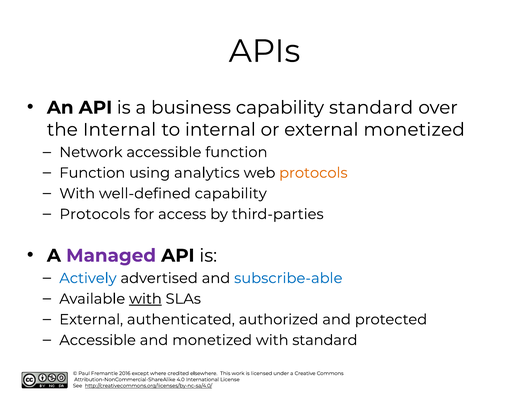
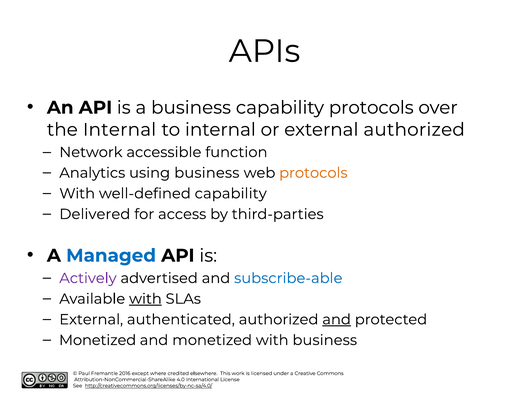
capability standard: standard -> protocols (371, 108)
external monetized: monetized -> authorized (414, 130)
Function: Function -> Analytics (92, 173)
using analytics: analytics -> business (207, 173)
Protocols: Protocols -> Delivered (95, 214)
Managed colour: purple -> blue (111, 255)
Actively colour: blue -> purple (88, 278)
and underline: none -> present (337, 319)
Accessible: Accessible -> Monetized (98, 340)
with standard: standard -> business (325, 340)
